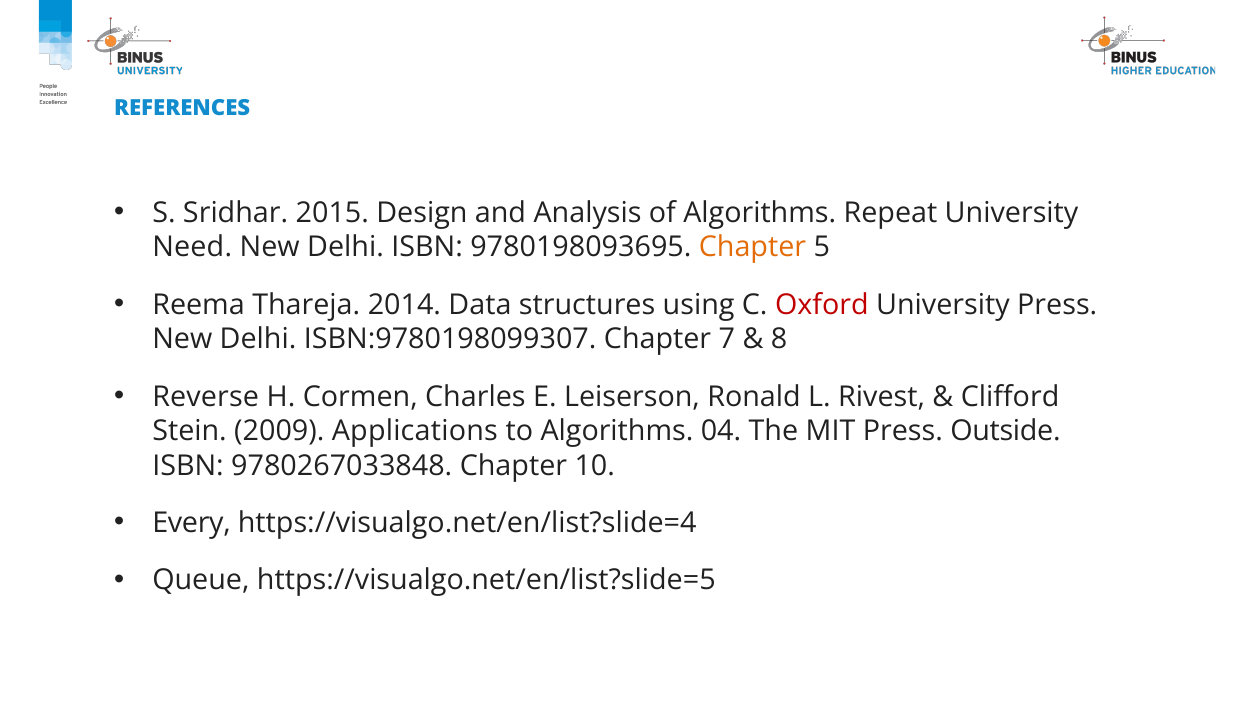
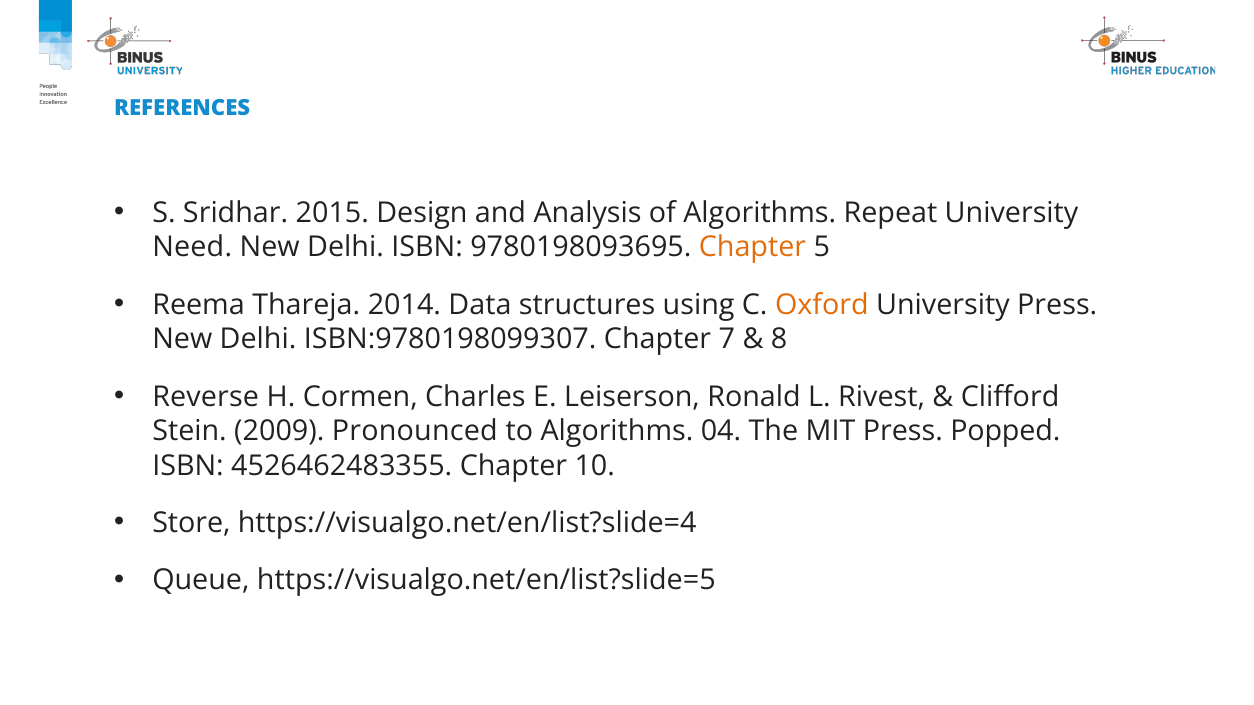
Oxford colour: red -> orange (822, 305)
Applications: Applications -> Pronounced (415, 431)
Outside: Outside -> Popped (1005, 431)
9780267033848: 9780267033848 -> 4526462483355 (342, 466)
Every: Every -> Store (191, 523)
